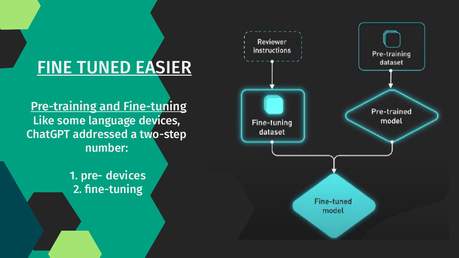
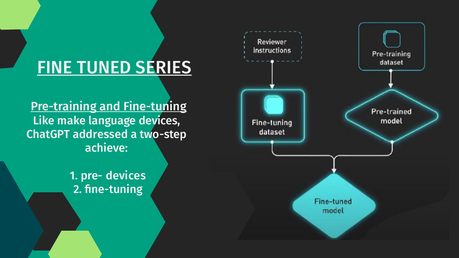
EASIER: EASIER -> SERIES (164, 68)
some: some -> make (72, 121)
number: number -> achieve (107, 148)
